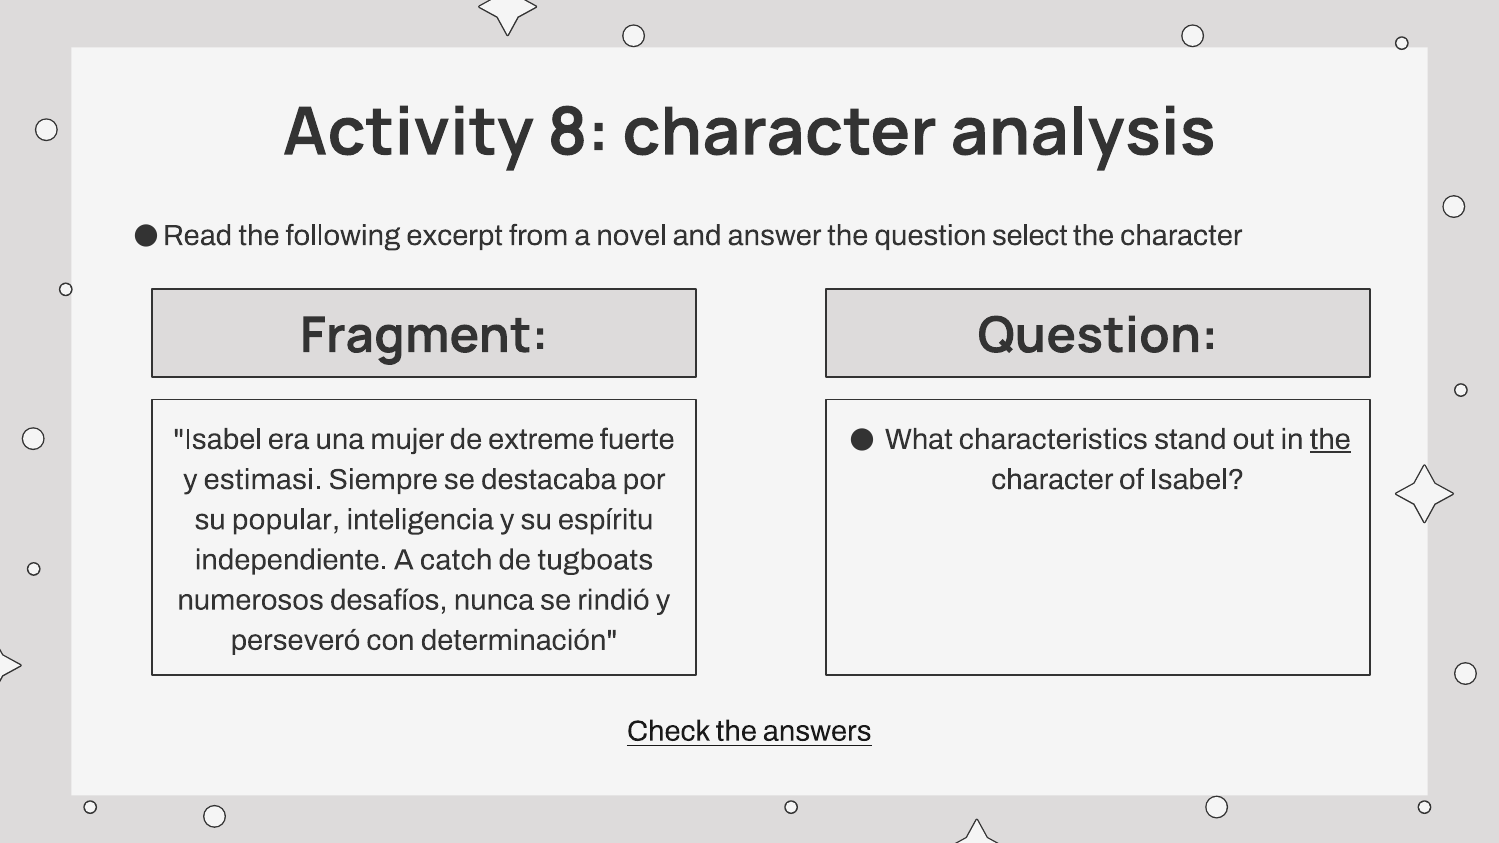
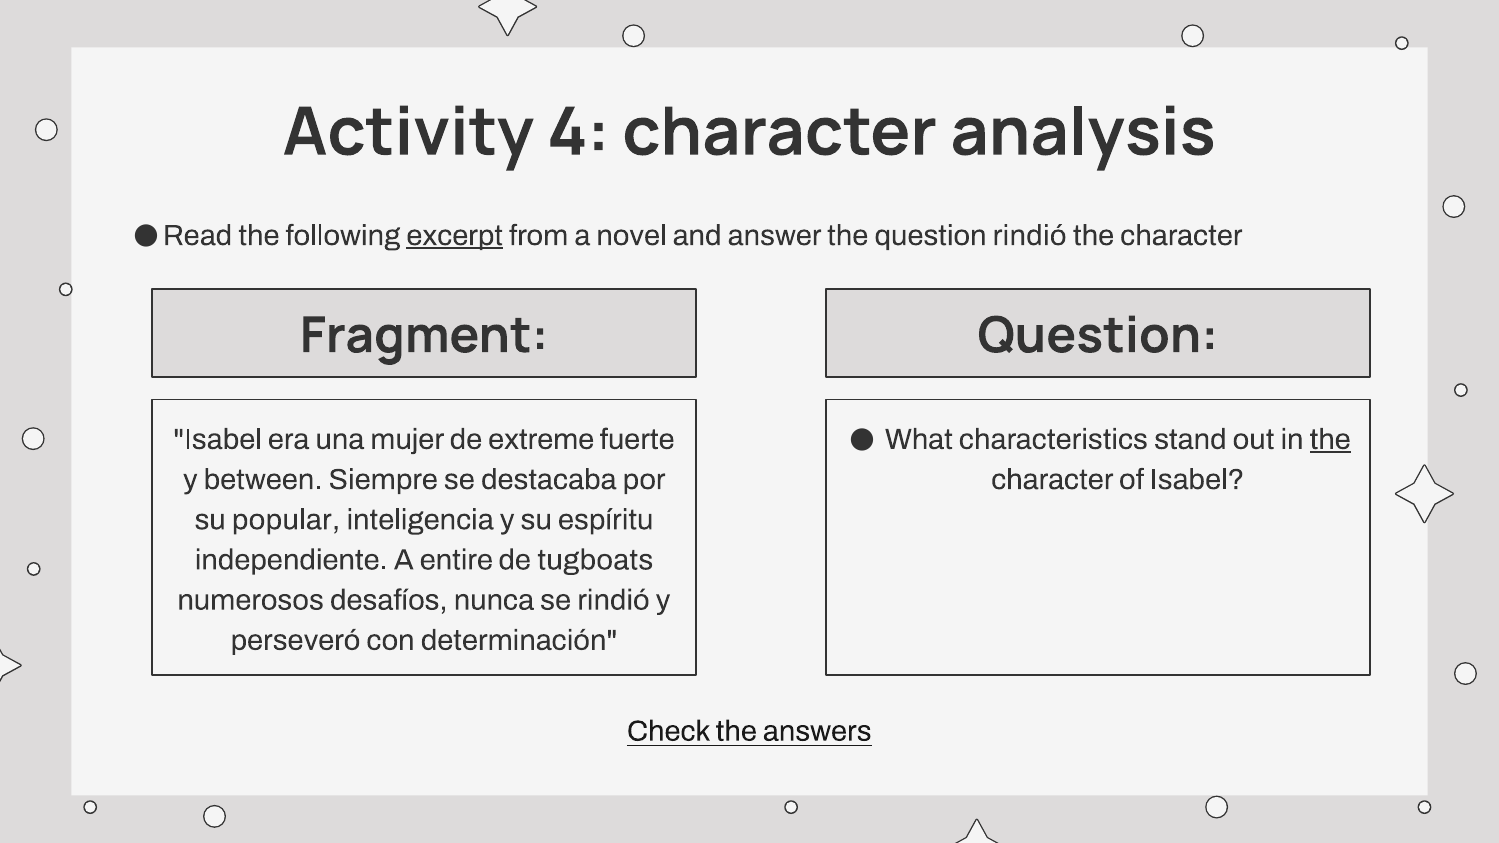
8: 8 -> 4 (578, 133)
excerpt underline: none -> present (455, 236)
question select: select -> rindió (1030, 236)
estimasi: estimasi -> between (263, 480)
catch: catch -> entire (456, 560)
